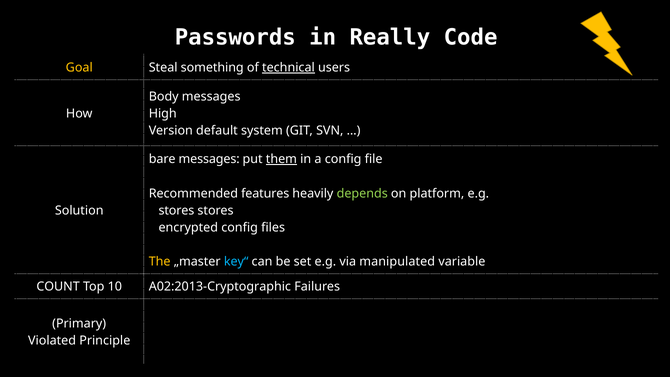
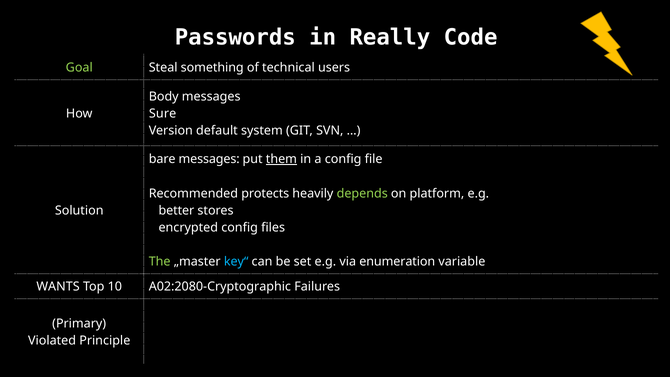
Goal colour: yellow -> light green (79, 68)
technical underline: present -> none (288, 68)
High: High -> Sure (163, 113)
features: features -> protects (265, 193)
stores: stores -> better (176, 210)
The colour: yellow -> light green (160, 262)
manipulated: manipulated -> enumeration (397, 262)
COUNT: COUNT -> WANTS (58, 287)
A02:2013-Cryptographic: A02:2013-Cryptographic -> A02:2080-Cryptographic (220, 287)
